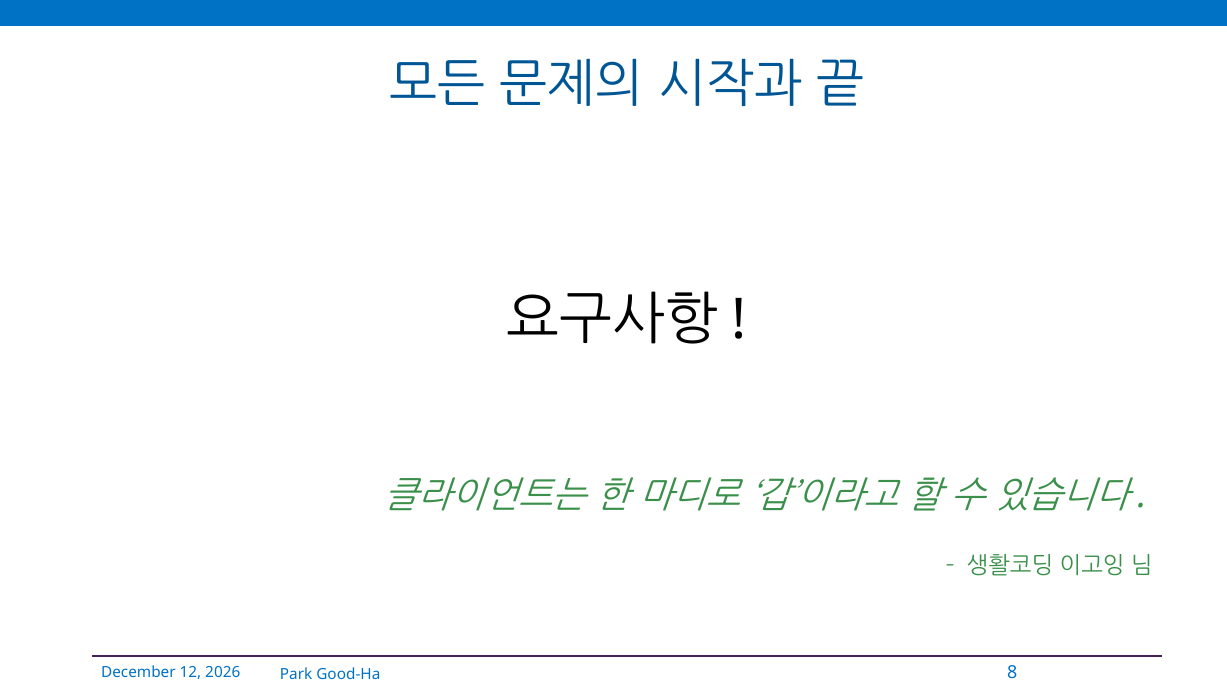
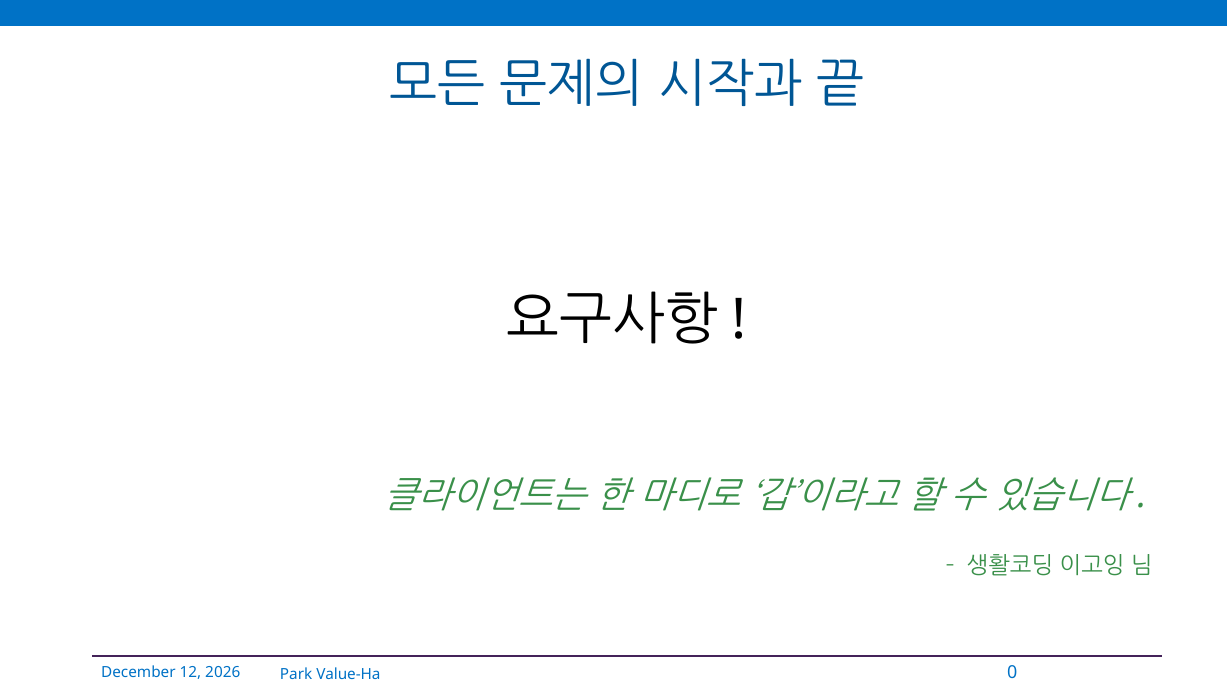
8: 8 -> 0 (1012, 673)
Good-Ha: Good-Ha -> Value-Ha (348, 674)
